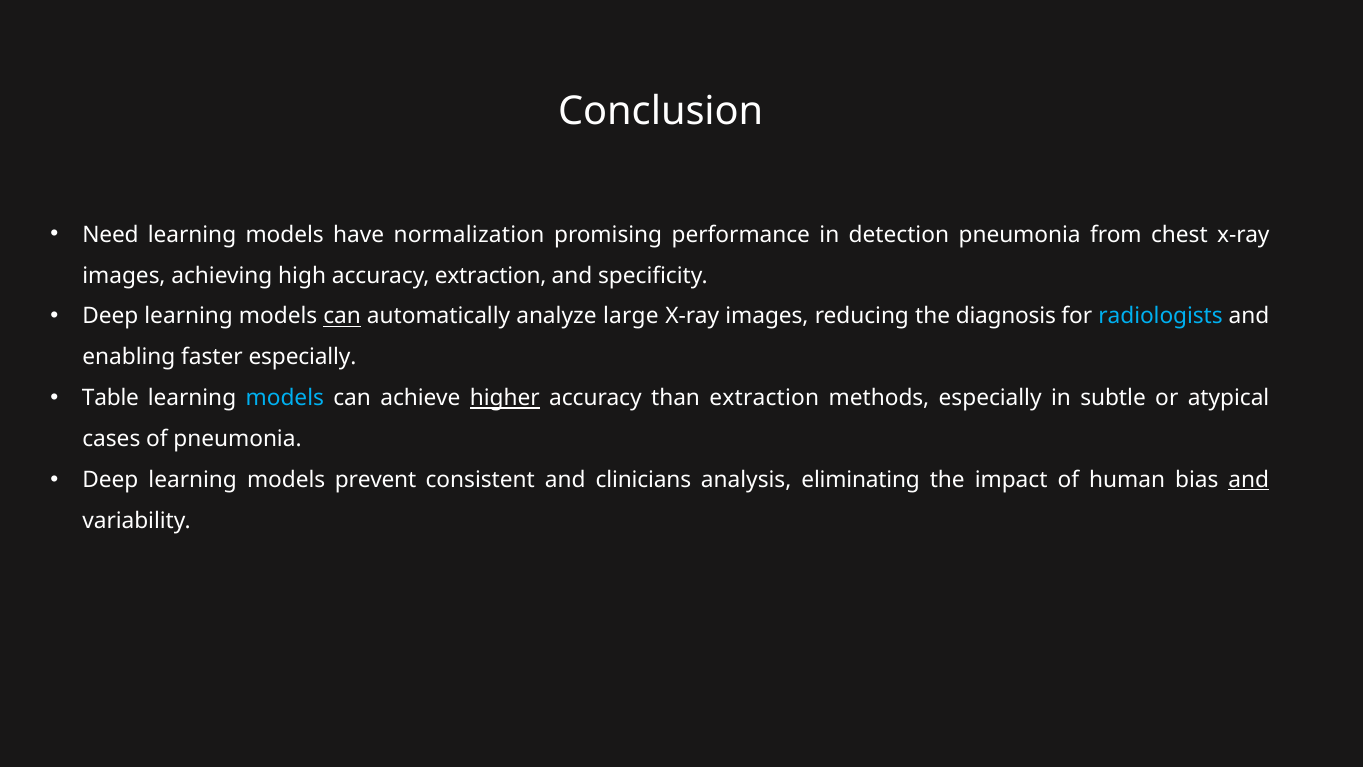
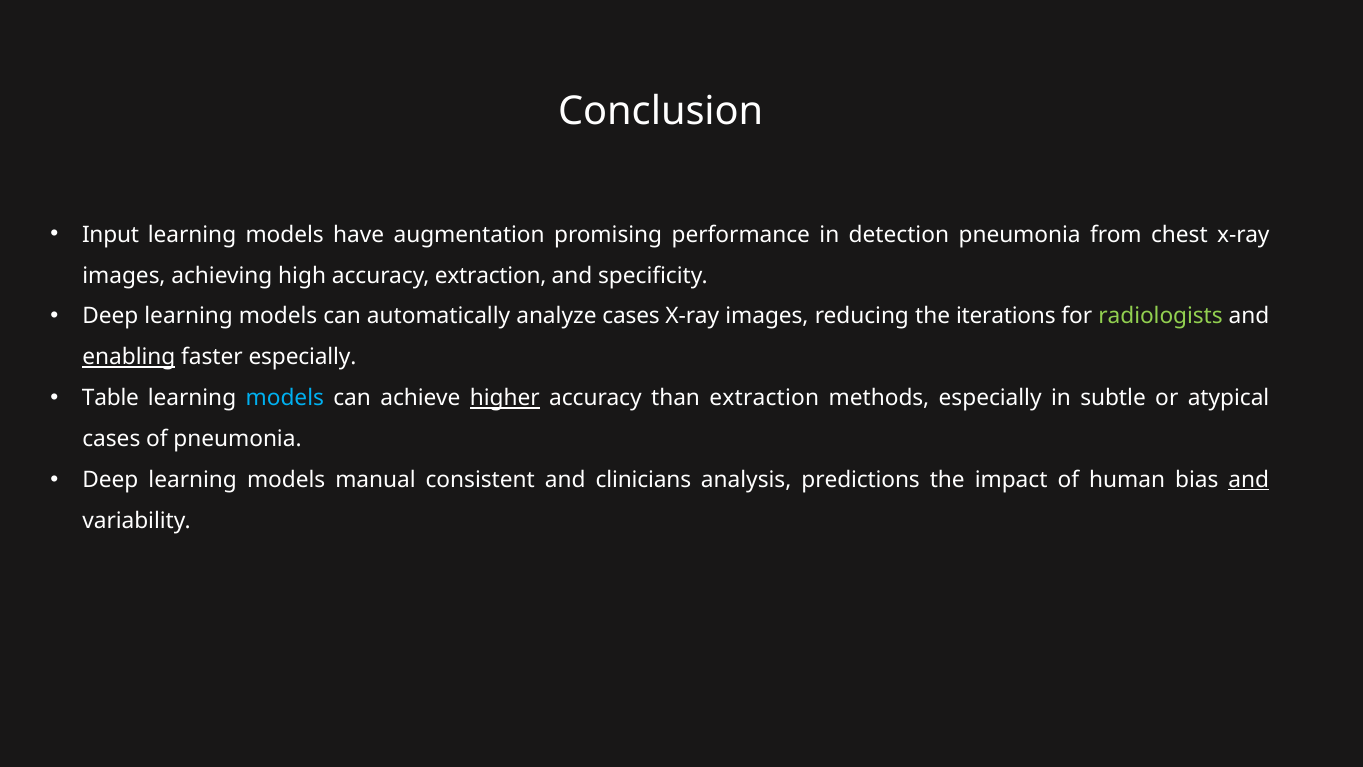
Need: Need -> Input (111, 235)
normalization: normalization -> augmentation (469, 235)
can underline: present -> none (342, 316)
analyze large: large -> cases (631, 316)
diagnosis: diagnosis -> iterations (1006, 316)
radiologists colour: light blue -> light green (1161, 316)
enabling underline: none -> present (129, 357)
prevent: prevent -> manual (375, 480)
eliminating: eliminating -> predictions (861, 480)
